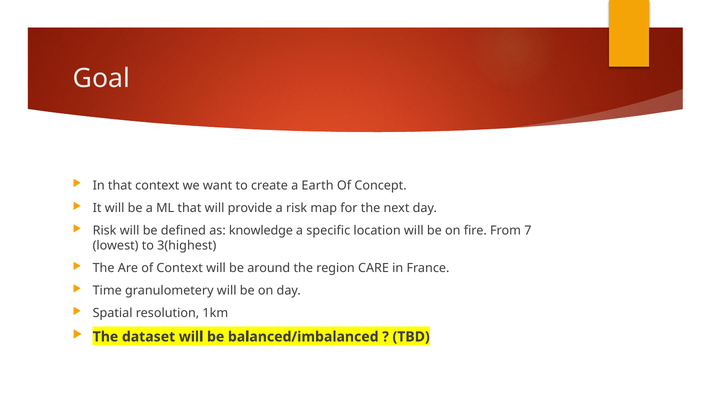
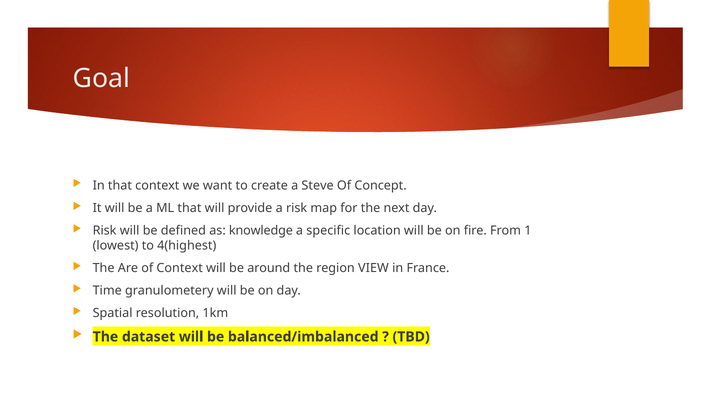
Earth: Earth -> Steve (318, 185)
7: 7 -> 1 (528, 231)
3(highest: 3(highest -> 4(highest (187, 246)
CARE: CARE -> VIEW (373, 268)
